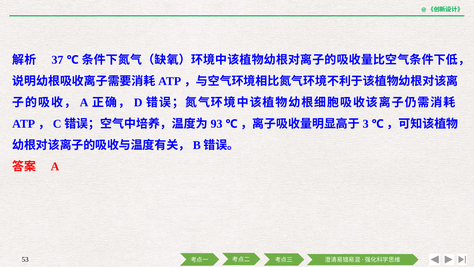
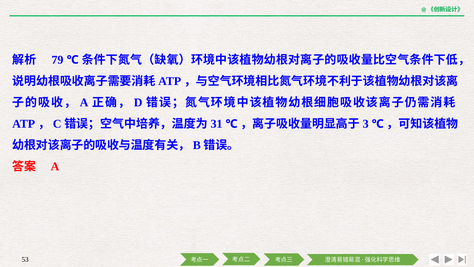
37: 37 -> 79 (57, 60)
93: 93 -> 31 (217, 124)
